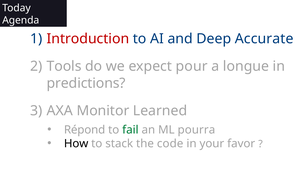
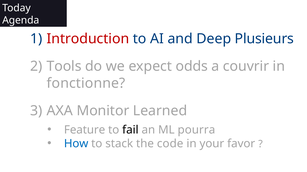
Accurate: Accurate -> Plusieurs (264, 39)
pour: pour -> odds (192, 67)
longue: longue -> couvrir (246, 67)
predictions: predictions -> fonctionne (86, 83)
Répond: Répond -> Feature (85, 130)
fail colour: green -> black (130, 130)
How colour: black -> blue (76, 144)
